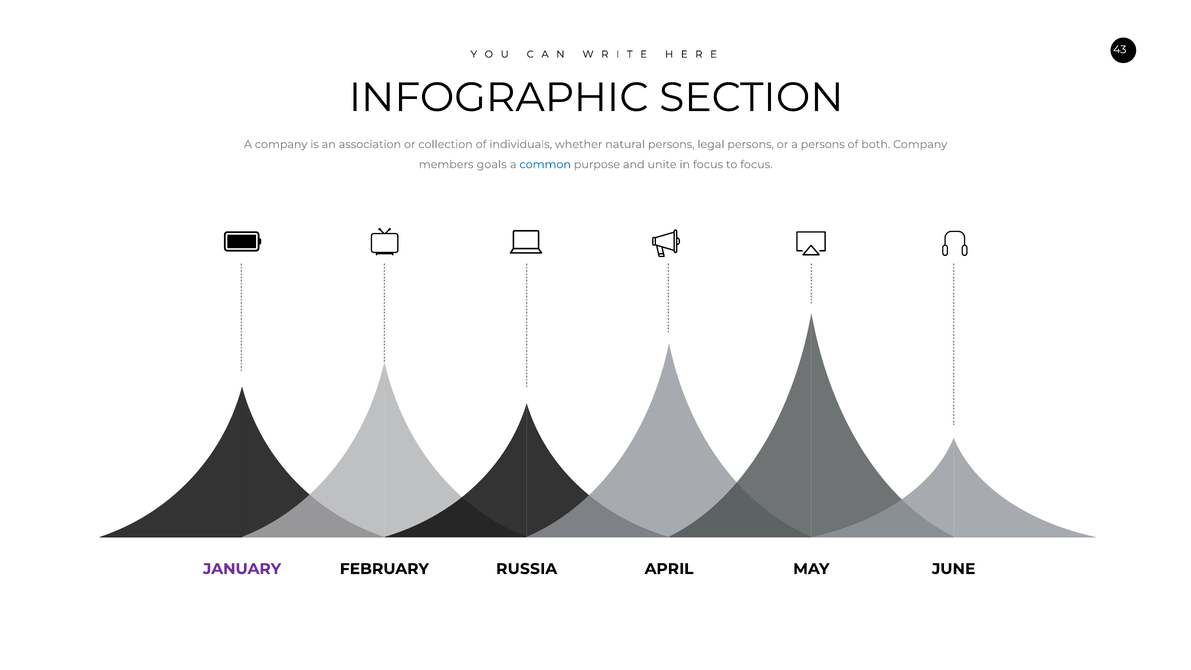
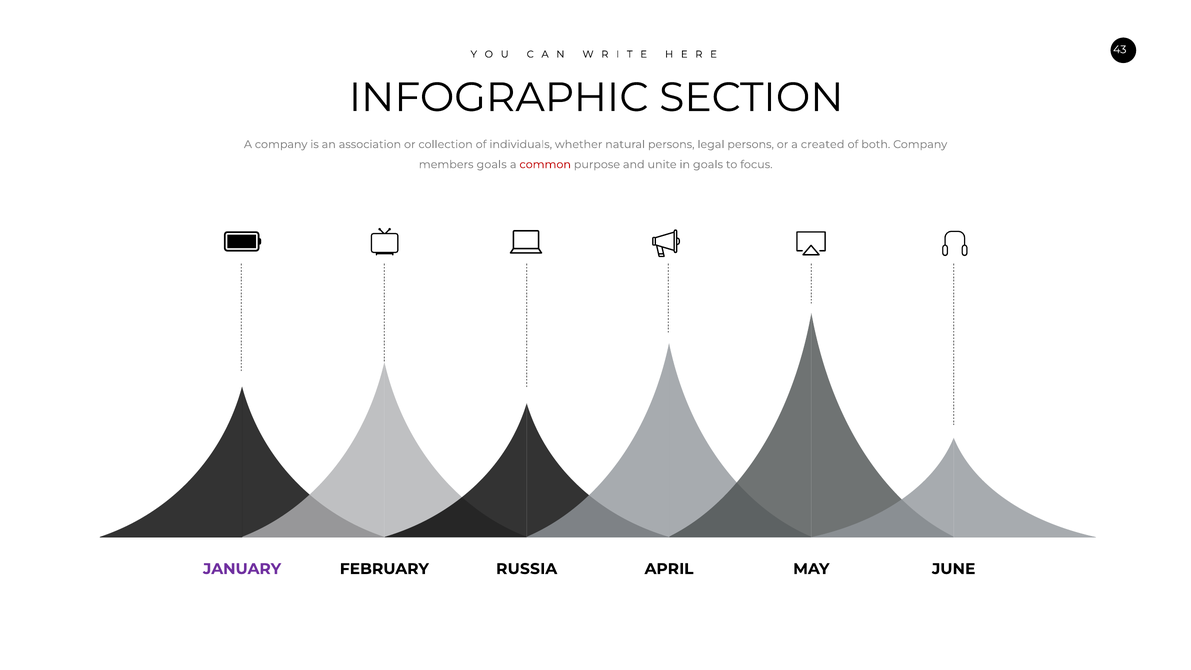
a persons: persons -> created (823, 144)
common colour: blue -> red (545, 165)
in focus: focus -> goals (708, 165)
